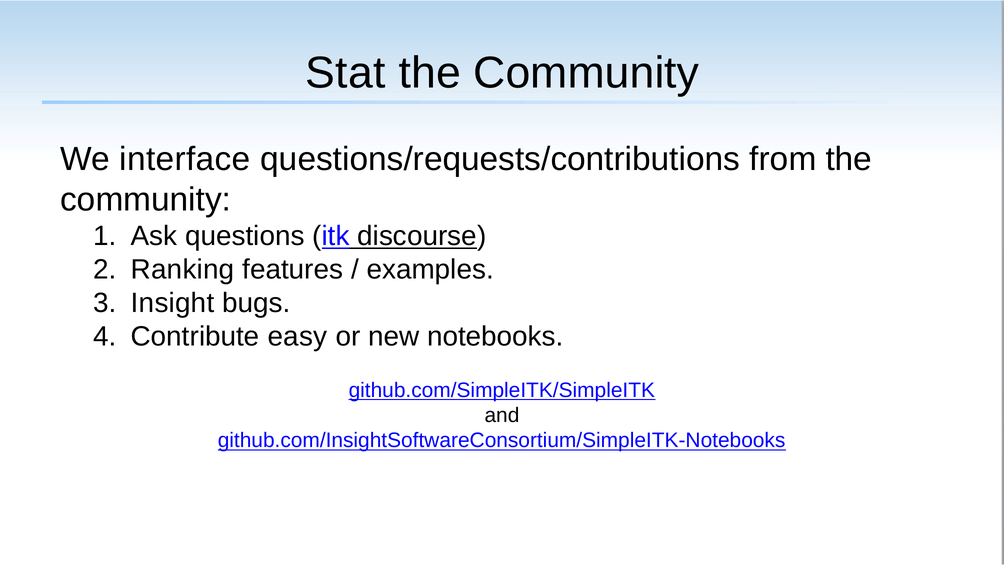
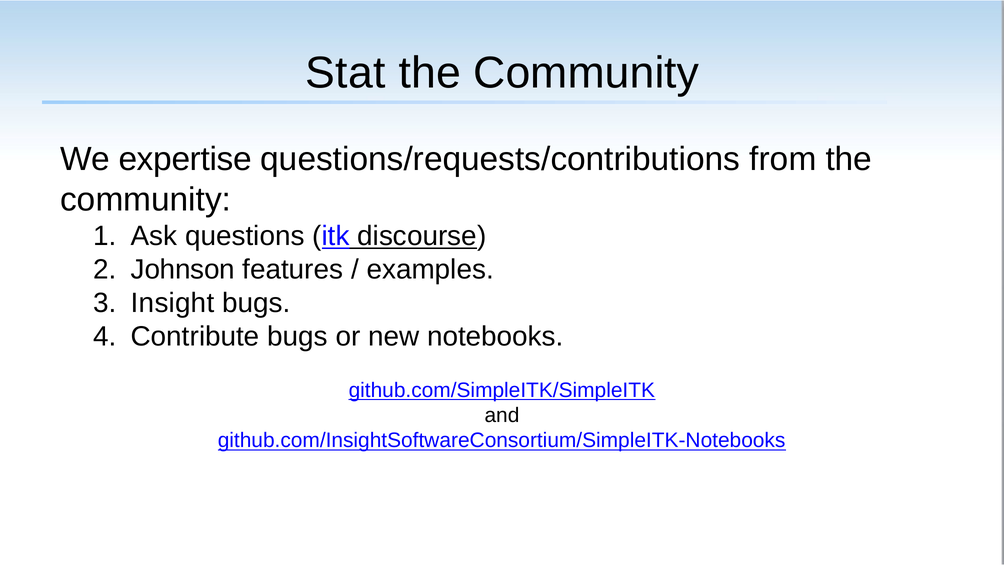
interface: interface -> expertise (185, 159)
Ranking: Ranking -> Johnson (183, 269)
Contribute easy: easy -> bugs (298, 336)
